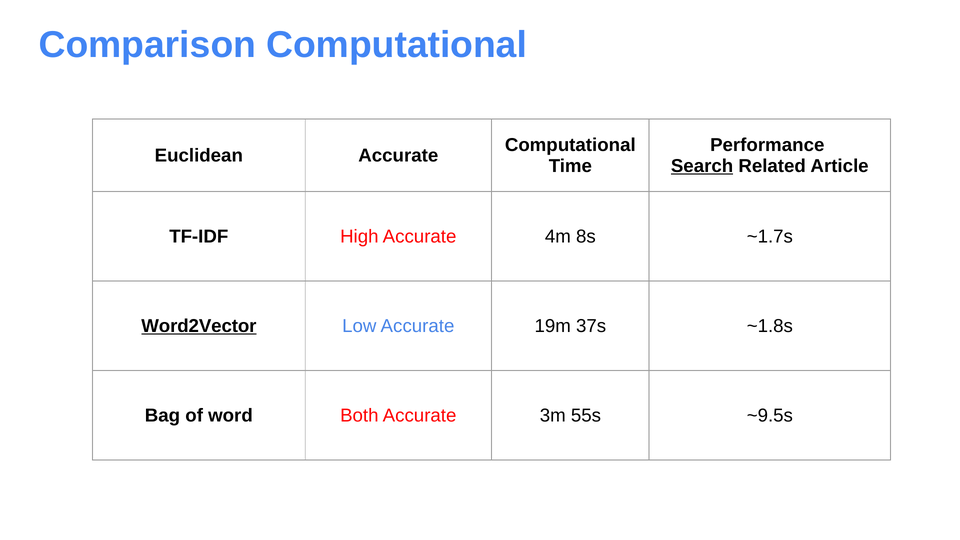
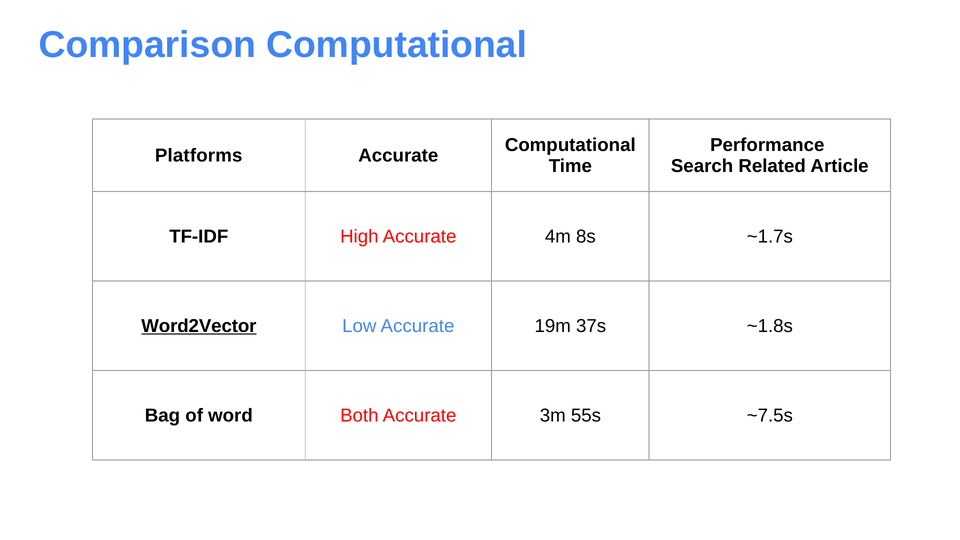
Euclidean: Euclidean -> Platforms (199, 156)
Search underline: present -> none (702, 166)
~9.5s: ~9.5s -> ~7.5s (770, 415)
